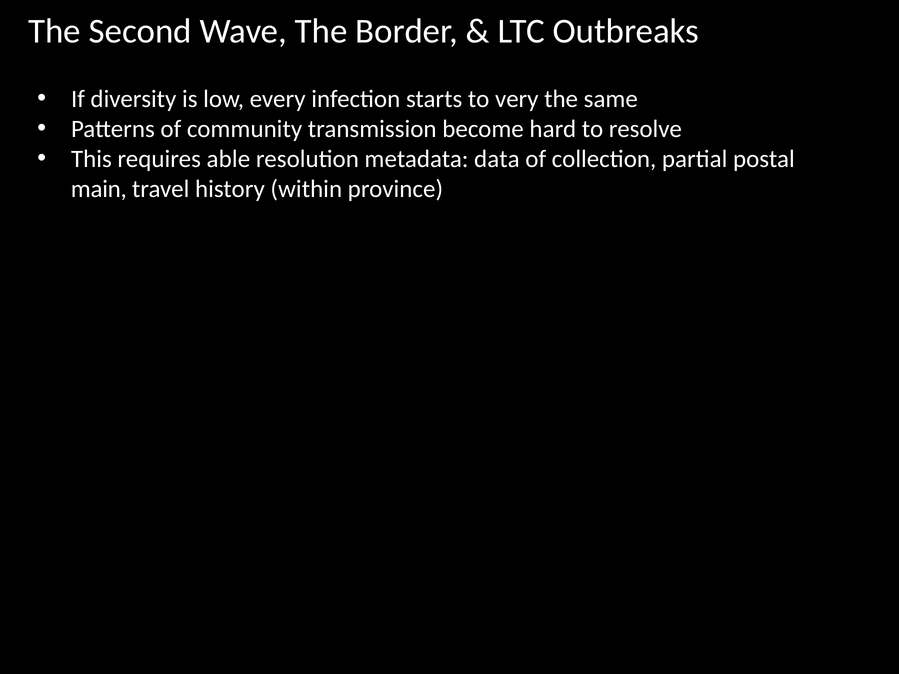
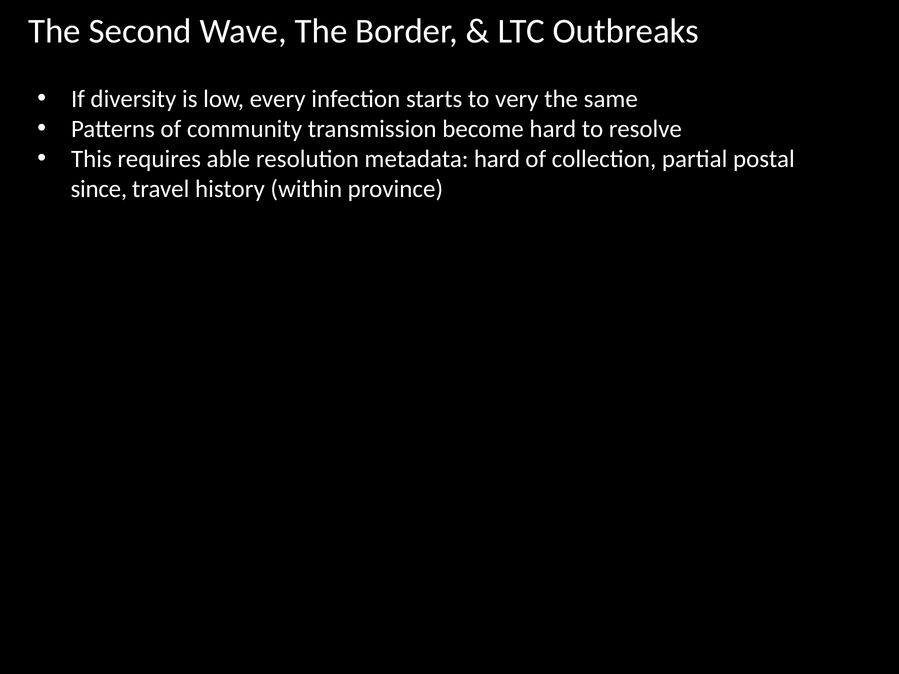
metadata data: data -> hard (497, 159)
main: main -> since (99, 189)
